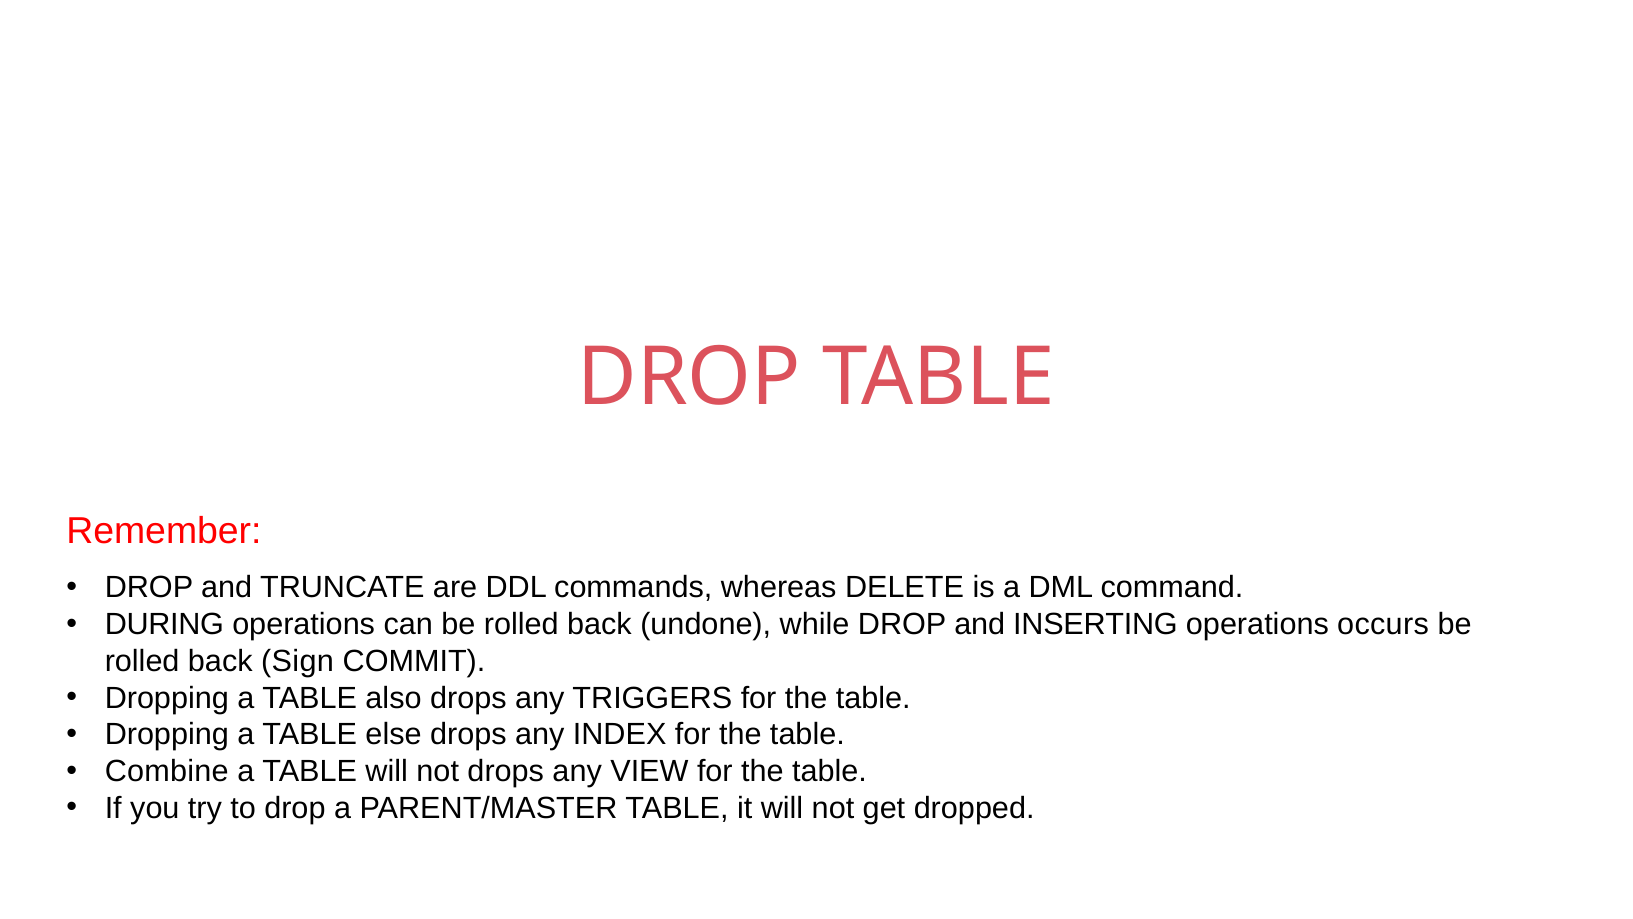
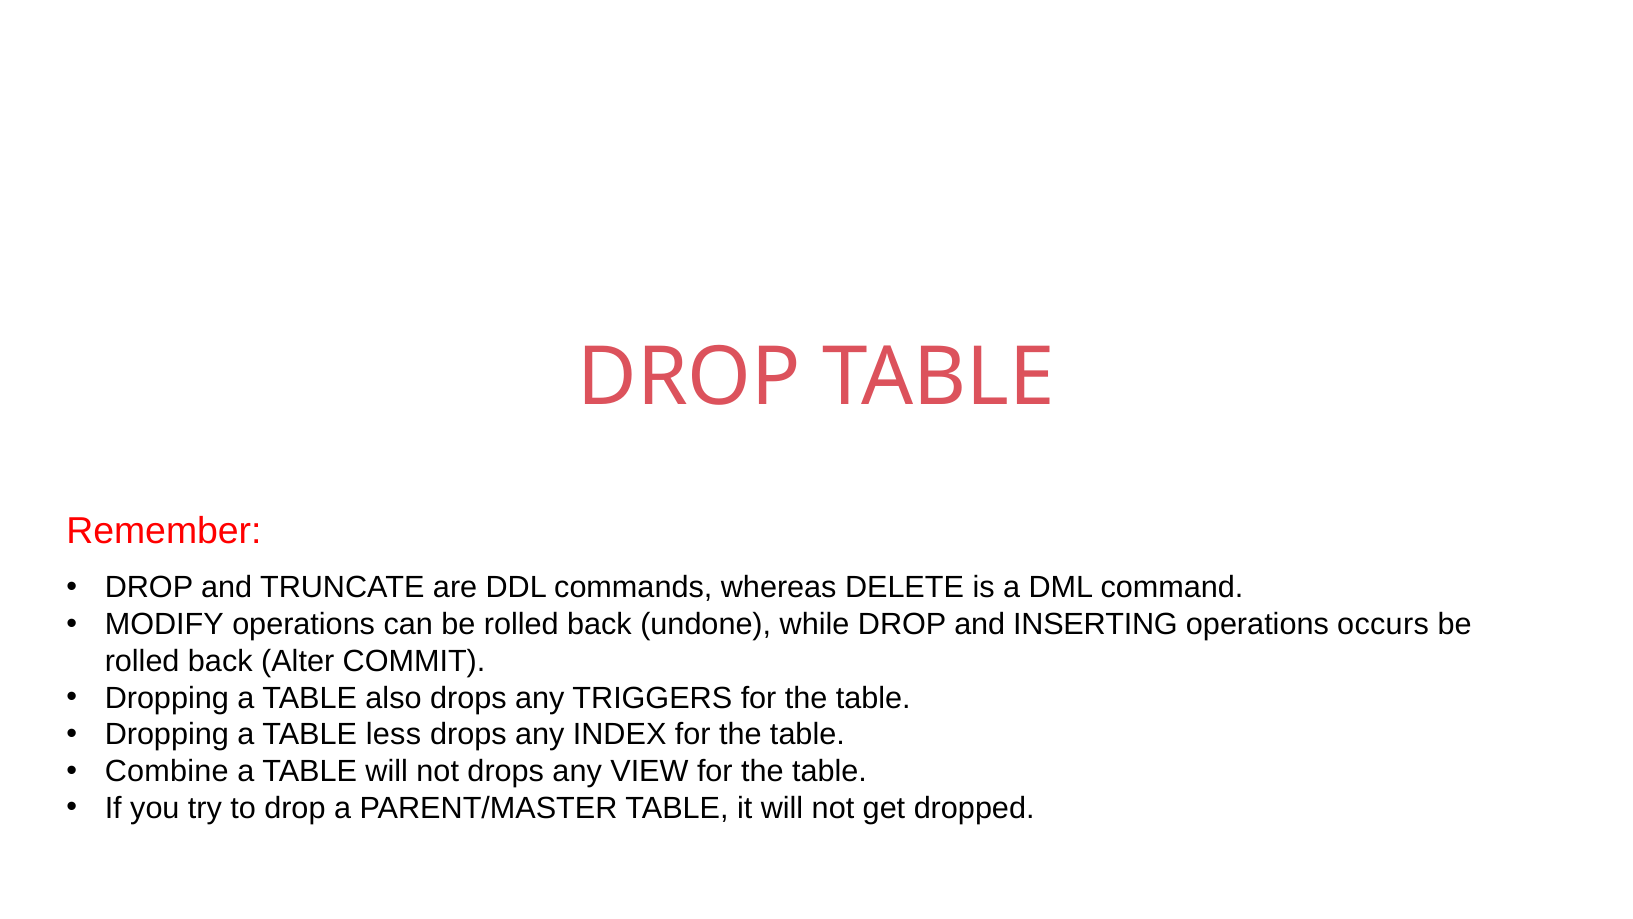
DURING: DURING -> MODIFY (164, 624)
Sign: Sign -> Alter (298, 661)
else: else -> less (393, 734)
